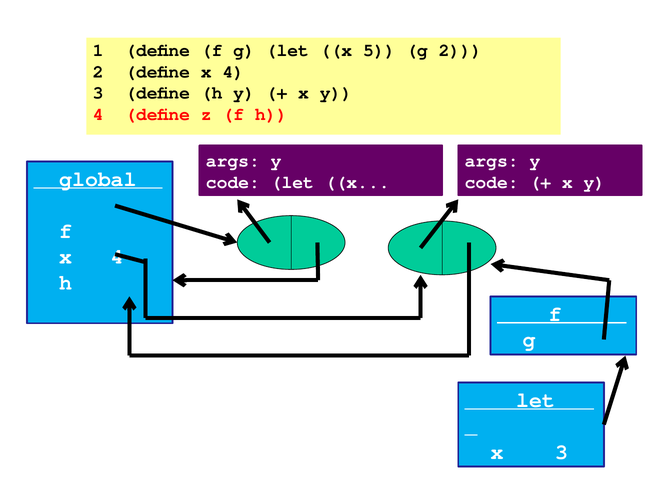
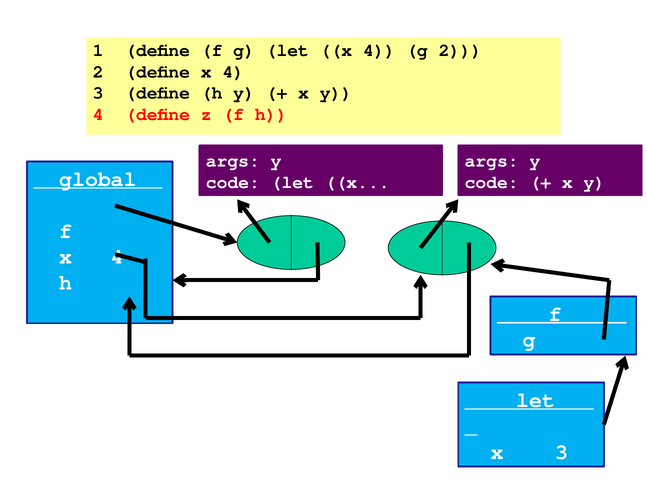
let x 5: 5 -> 4 (379, 51)
